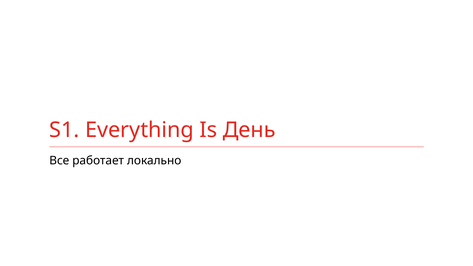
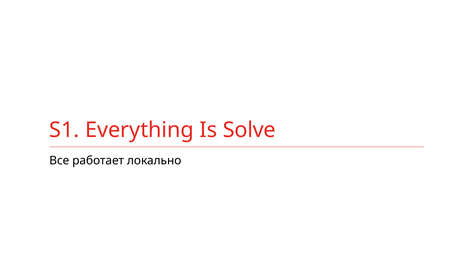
День: День -> Solve (249, 130)
